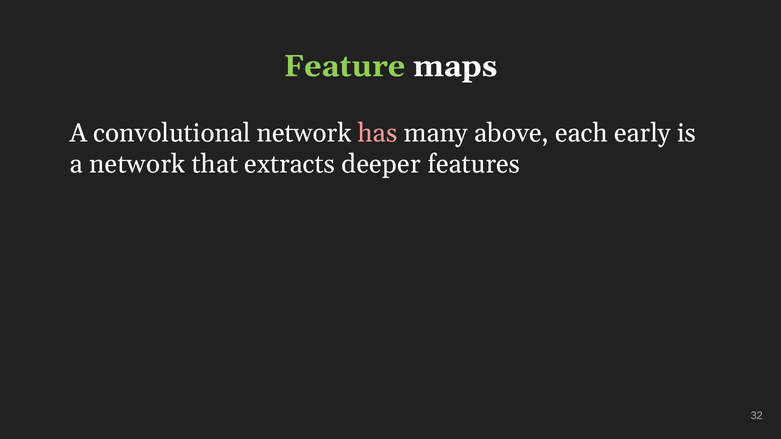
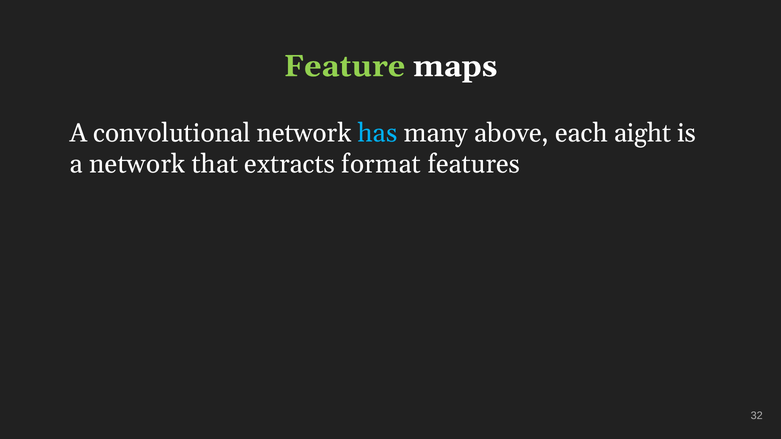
has colour: pink -> light blue (378, 133)
early: early -> aight (643, 133)
deeper: deeper -> format (381, 165)
